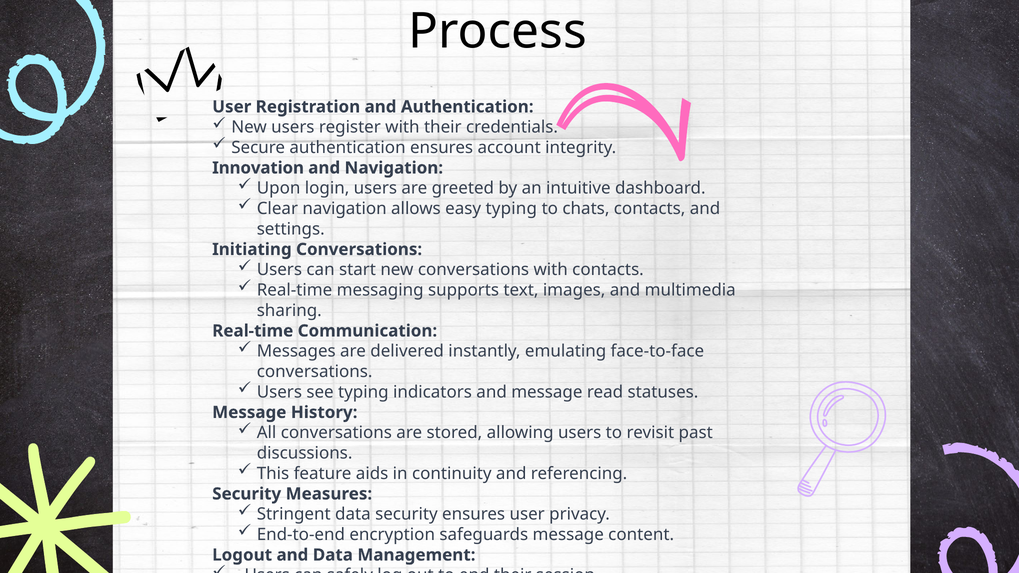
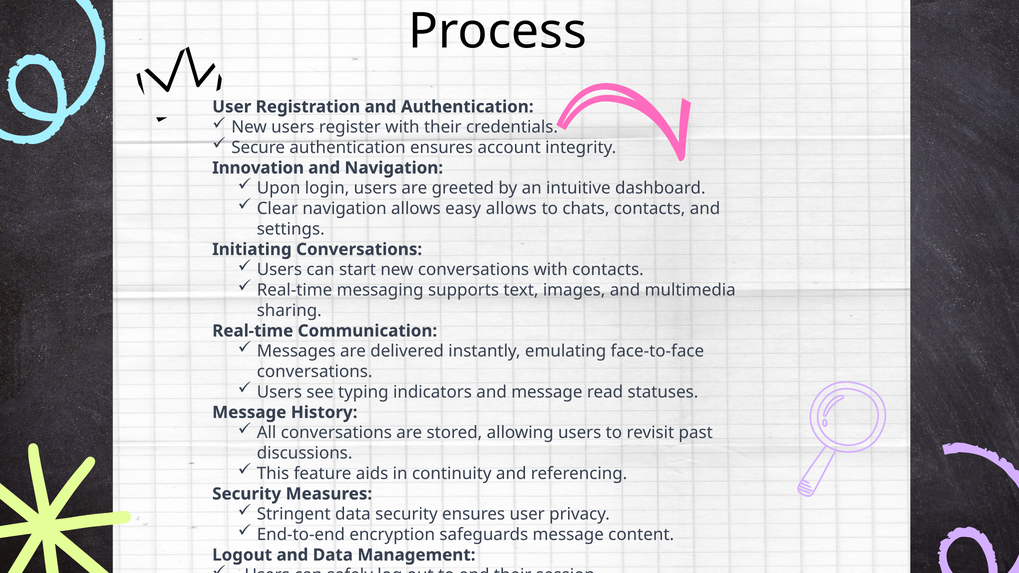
easy typing: typing -> allows (511, 209)
